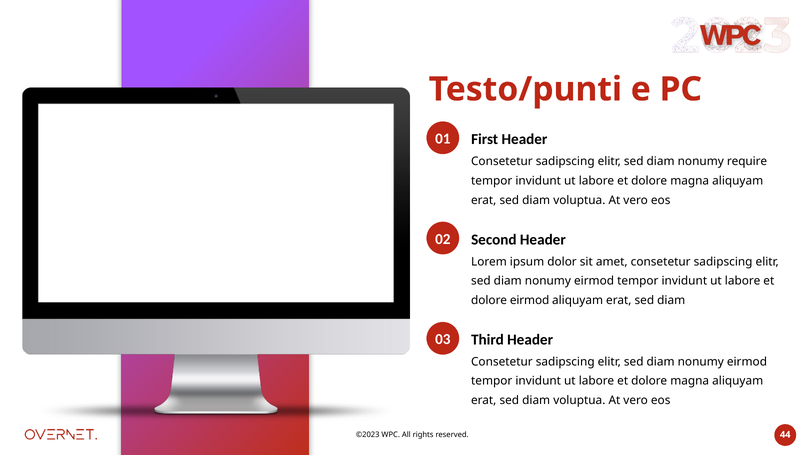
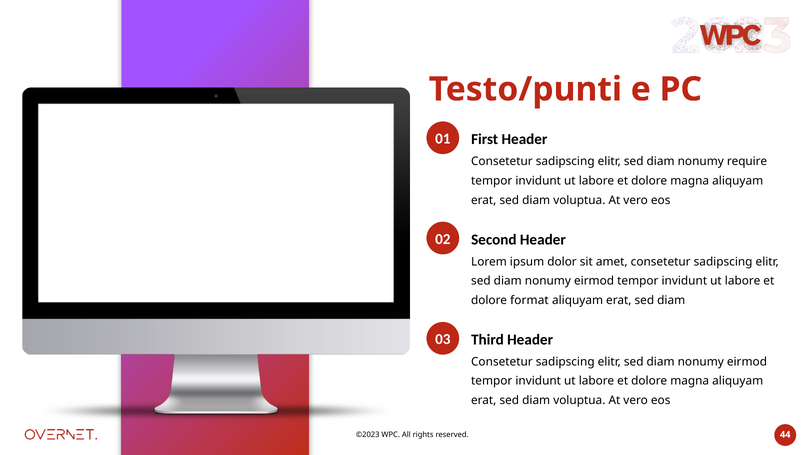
dolore eirmod: eirmod -> format (529, 301)
